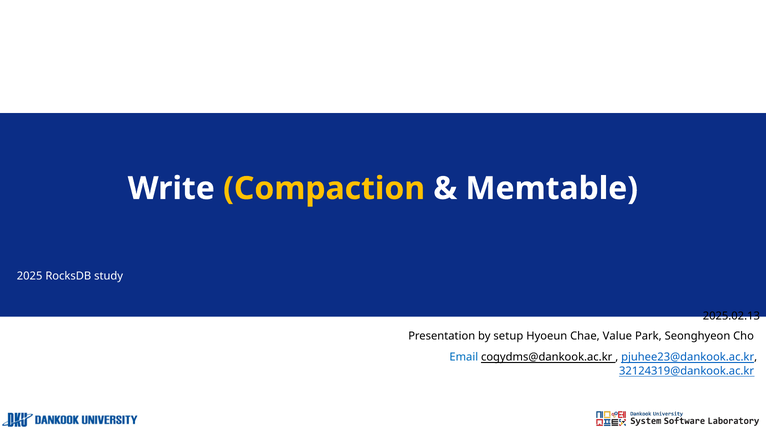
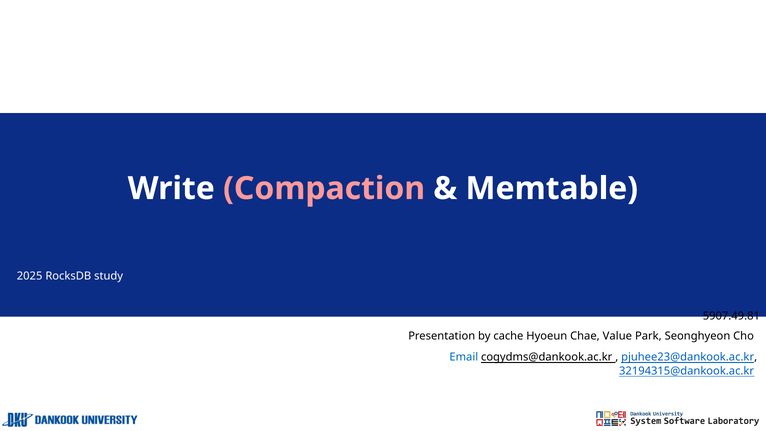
Compaction colour: yellow -> pink (324, 188)
2025.02.13: 2025.02.13 -> 5907.49.81 (731, 316)
setup: setup -> cache (508, 336)
32124319@dankook.ac.kr: 32124319@dankook.ac.kr -> 32194315@dankook.ac.kr (687, 371)
